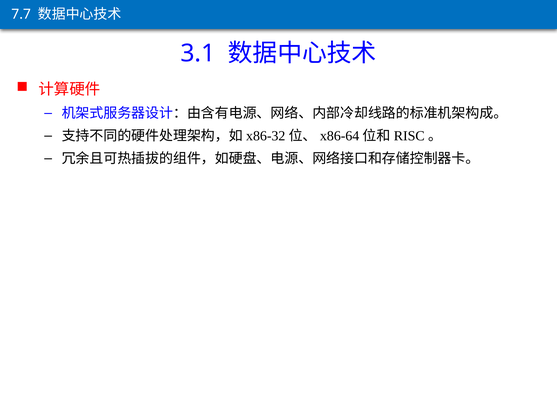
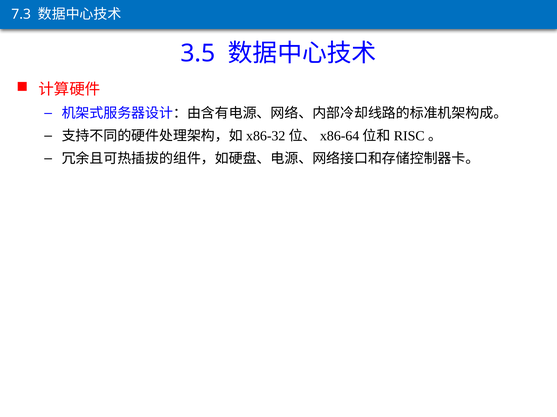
7.7: 7.7 -> 7.3 (21, 14)
3.1: 3.1 -> 3.5 (198, 53)
